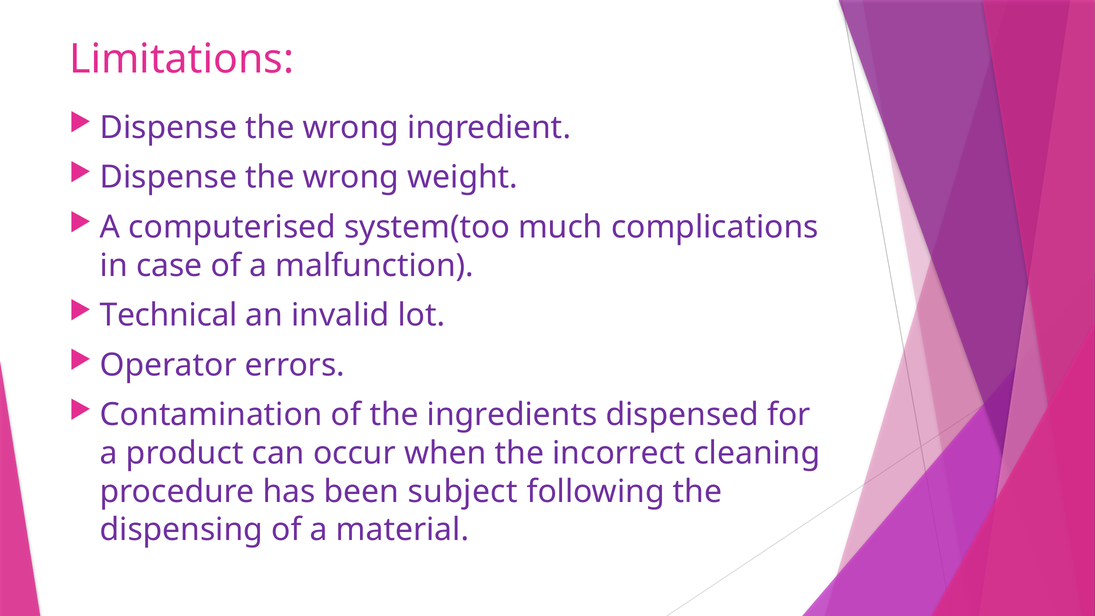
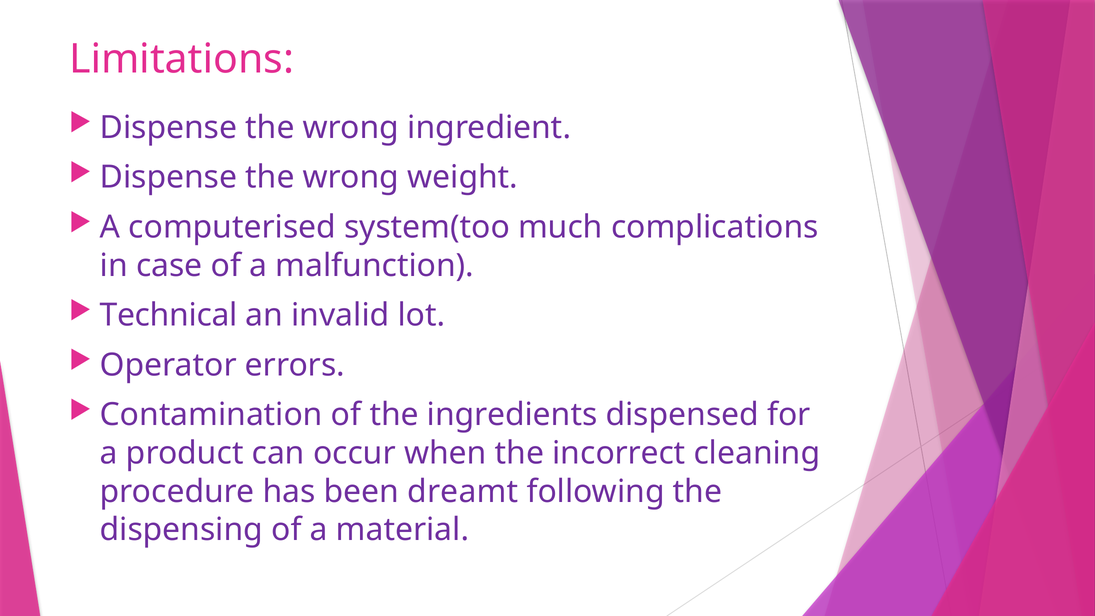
subject: subject -> dreamt (463, 491)
